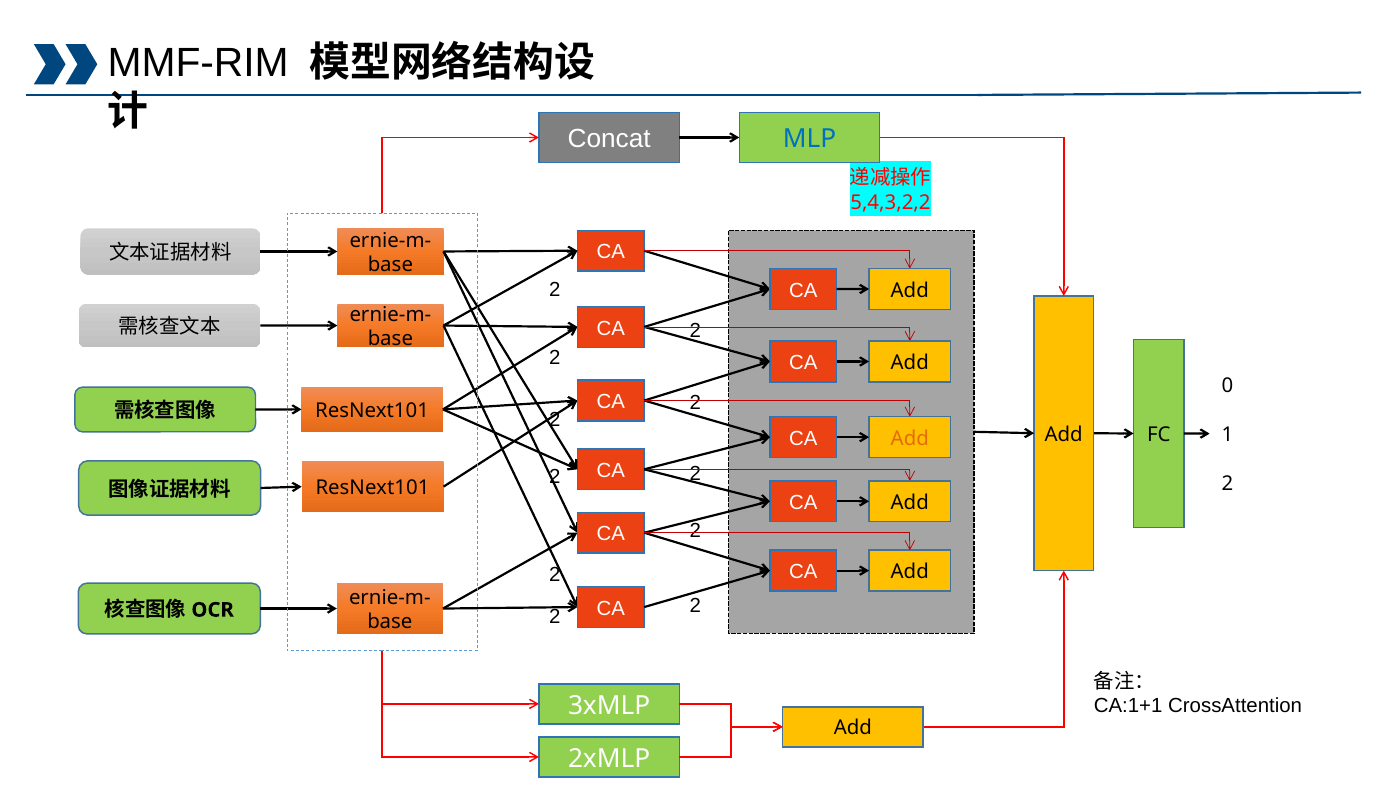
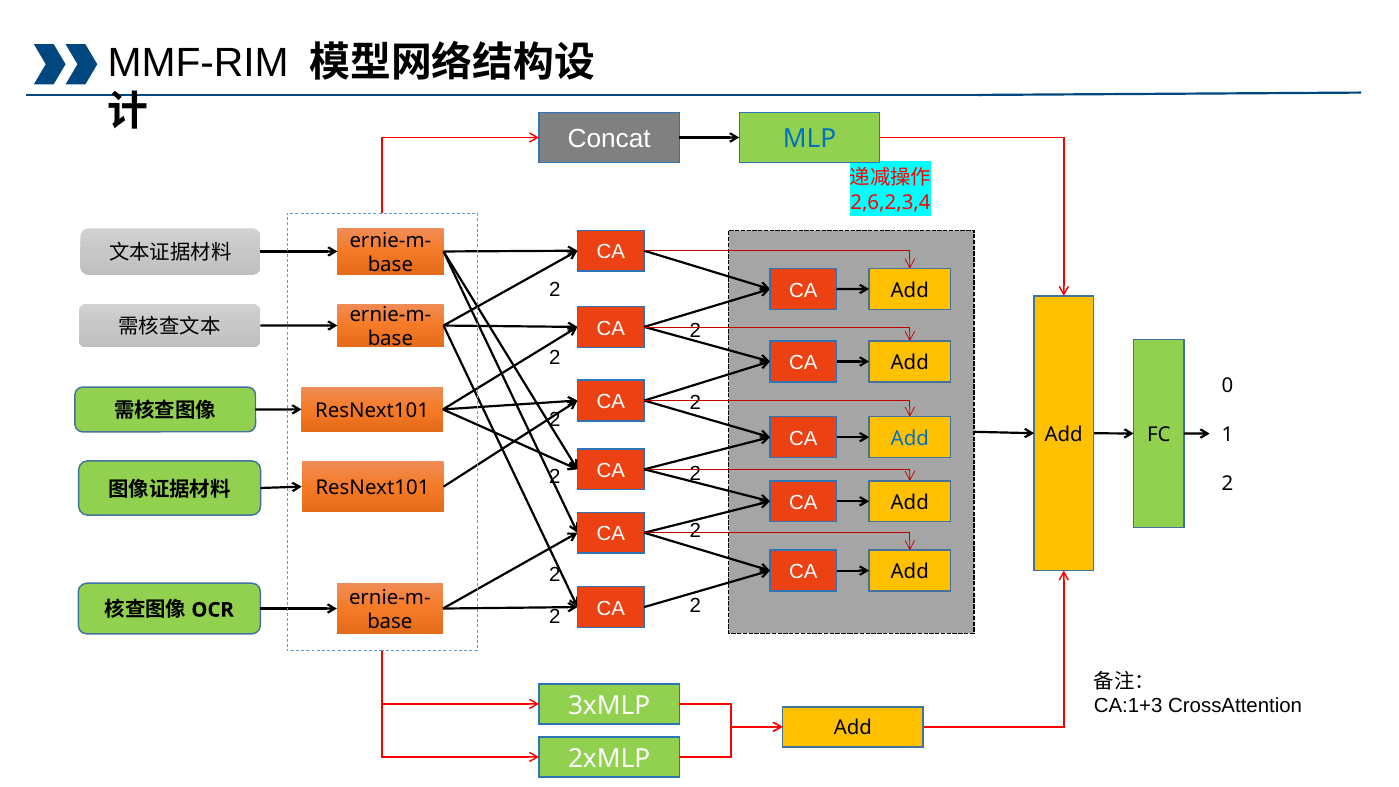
5,4,3,2,2: 5,4,3,2,2 -> 2,6,2,3,4 (890, 203)
Add colour: orange -> blue (910, 439)
CA:1+1: CA:1+1 -> CA:1+3 (1128, 706)
